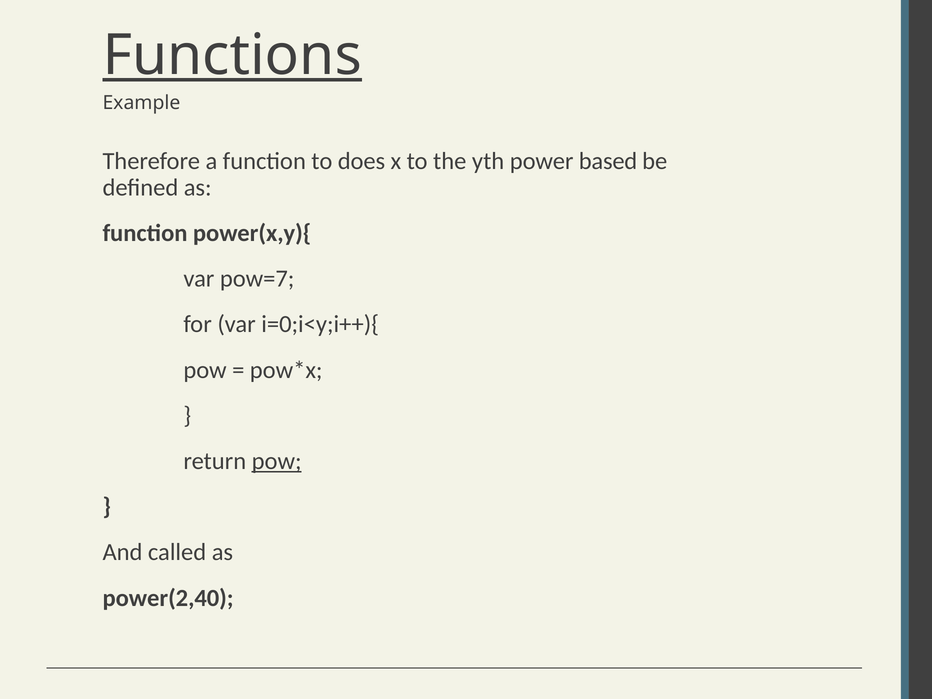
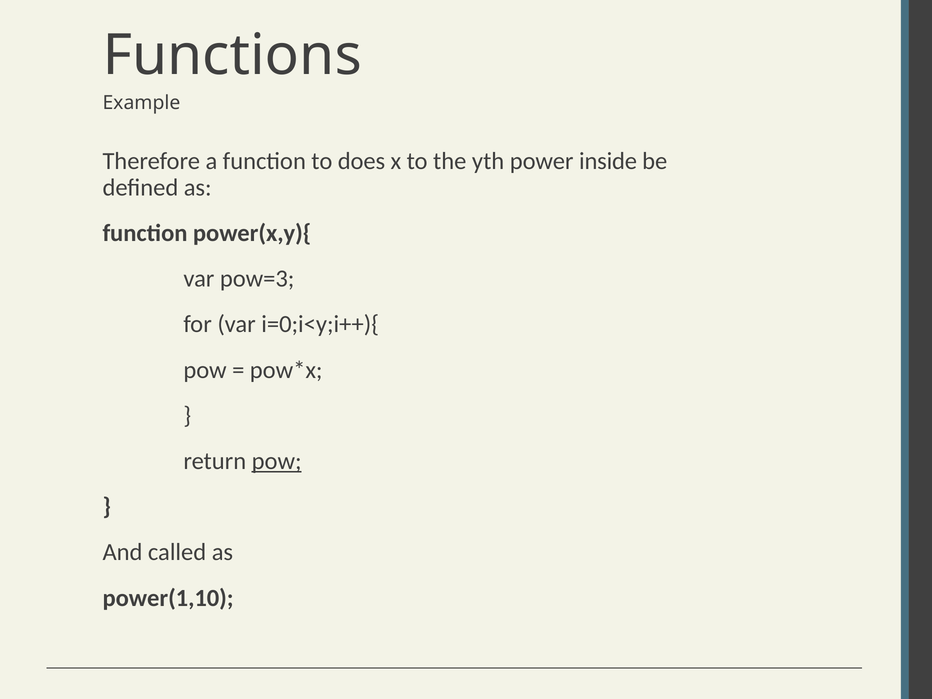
Functions underline: present -> none (232, 55)
based: based -> inside (608, 161)
pow=7: pow=7 -> pow=3 (257, 279)
power(2,40: power(2,40 -> power(1,10 (168, 598)
